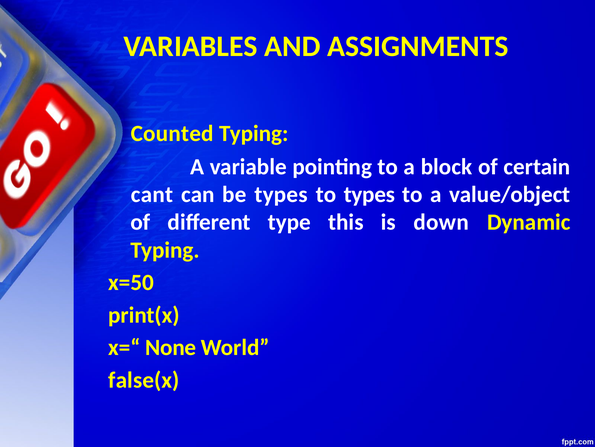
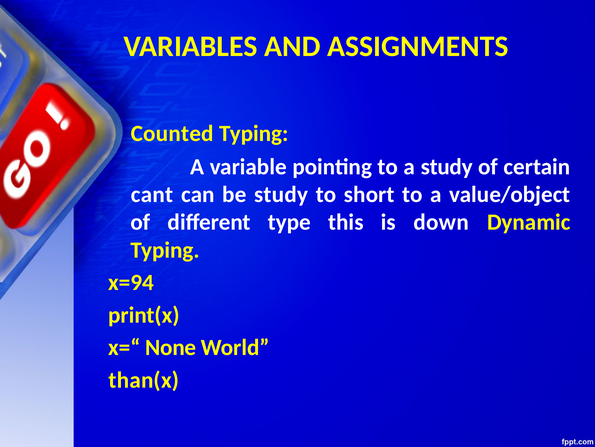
a block: block -> study (447, 166)
be types: types -> study (281, 194)
to types: types -> short (369, 194)
x=50: x=50 -> x=94 (131, 282)
false(x: false(x -> than(x (144, 379)
